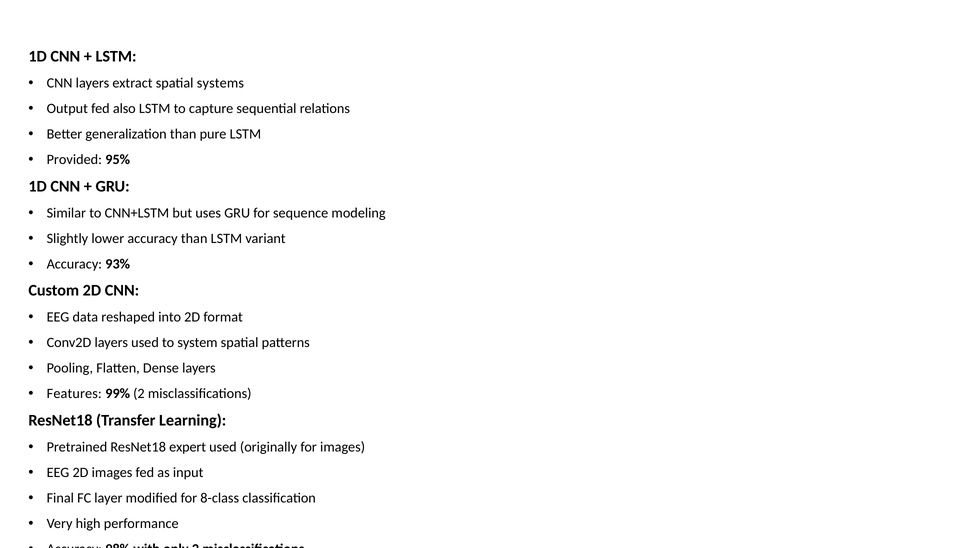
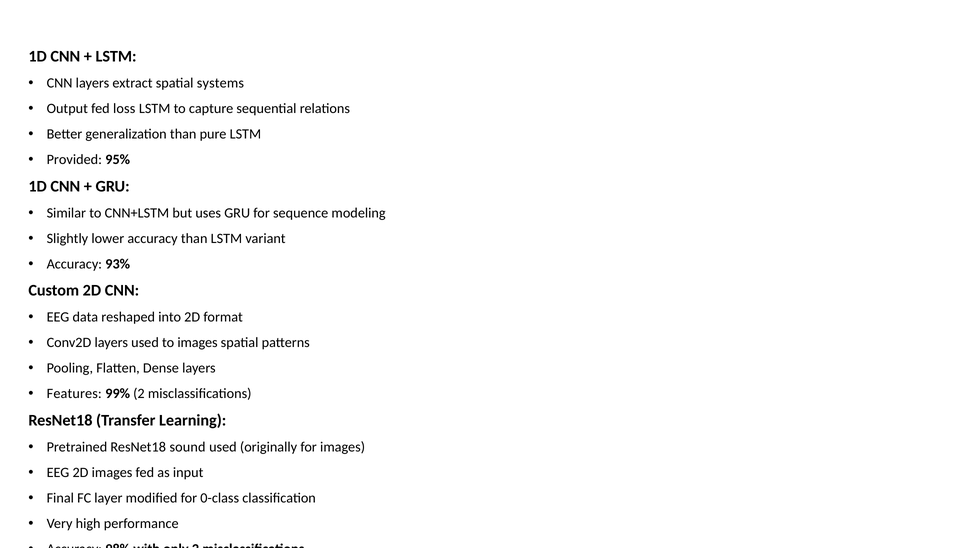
also: also -> loss (124, 109)
to system: system -> images (198, 343)
expert: expert -> sound (188, 447)
8-class: 8-class -> 0-class (220, 498)
